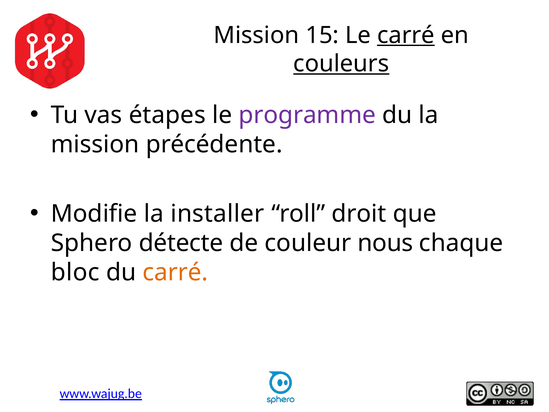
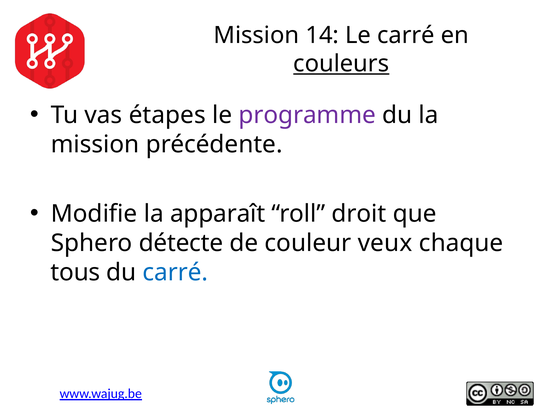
15: 15 -> 14 (322, 35)
carré underline: present -> none (406, 35)
installer: installer -> apparaît (218, 214)
nous: nous -> veux (385, 243)
bloc: bloc -> tous (75, 272)
carré colour: orange -> blue (175, 272)
